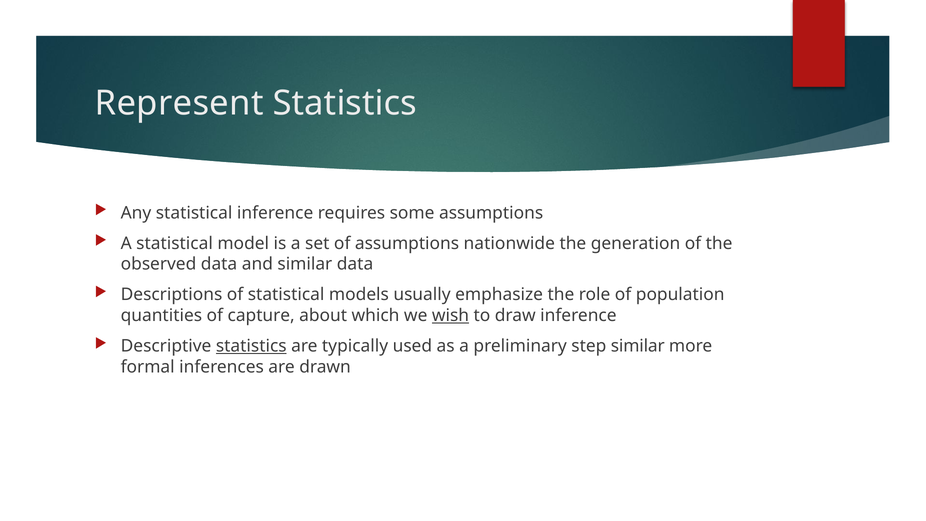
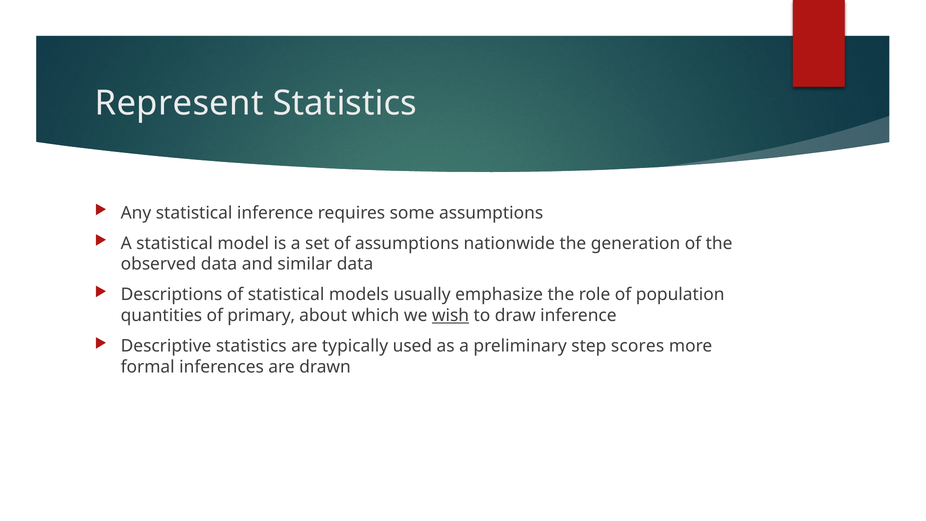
capture: capture -> primary (261, 315)
statistics underline: present -> none (251, 346)
step similar: similar -> scores (638, 346)
